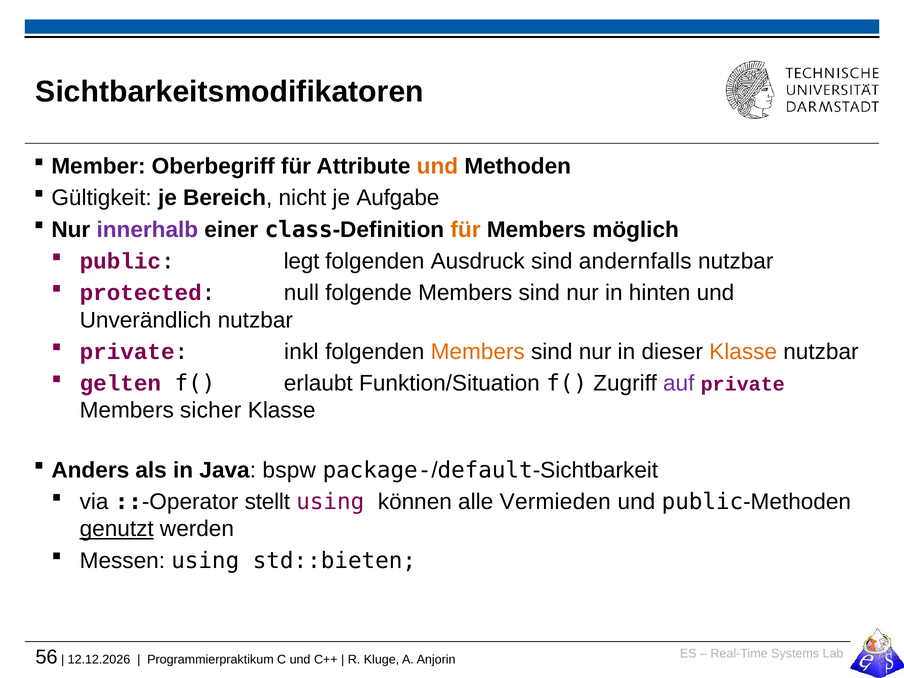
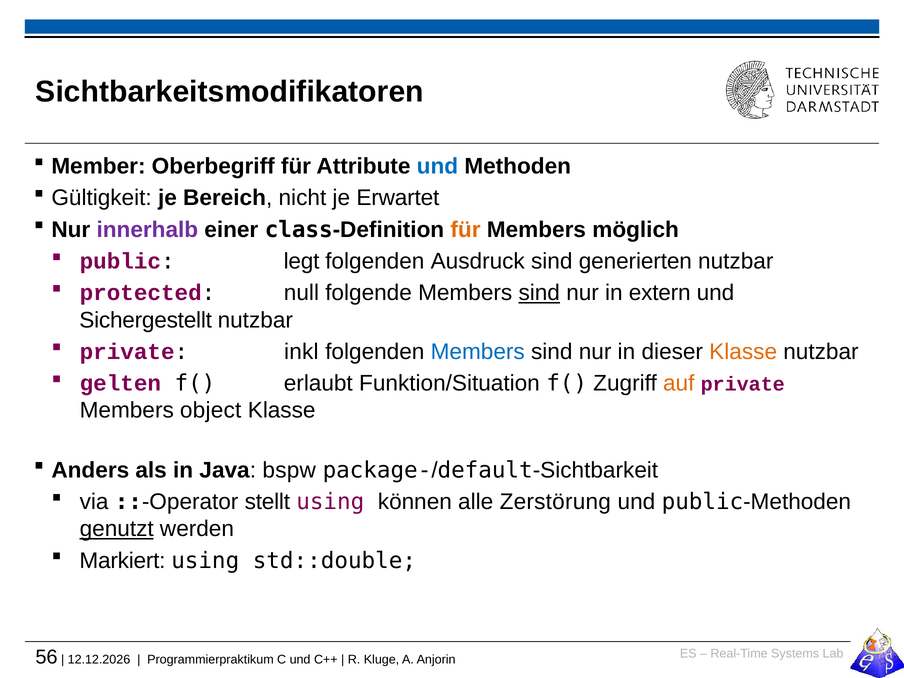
und colour: orange -> blue (437, 166)
Aufgabe: Aufgabe -> Erwartet (398, 198)
andernfalls: andernfalls -> generierten (635, 261)
sind underline: none -> present (539, 293)
hinten: hinten -> extern (660, 293)
Unverändlich: Unverändlich -> Sichergestellt (146, 320)
Members colour: orange -> blue (478, 352)
auf colour: purple -> orange (679, 383)
sicher: sicher -> object (211, 410)
Vermieden: Vermieden -> Zerstörung (555, 502)
Messen: Messen -> Markiert (122, 561)
std::bieten: std::bieten -> std::double (334, 561)
